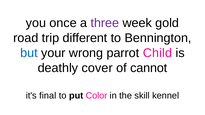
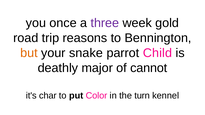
different: different -> reasons (85, 38)
but colour: blue -> orange (29, 53)
wrong: wrong -> snake (86, 53)
cover: cover -> major (97, 68)
final: final -> char (48, 96)
skill: skill -> turn (142, 96)
